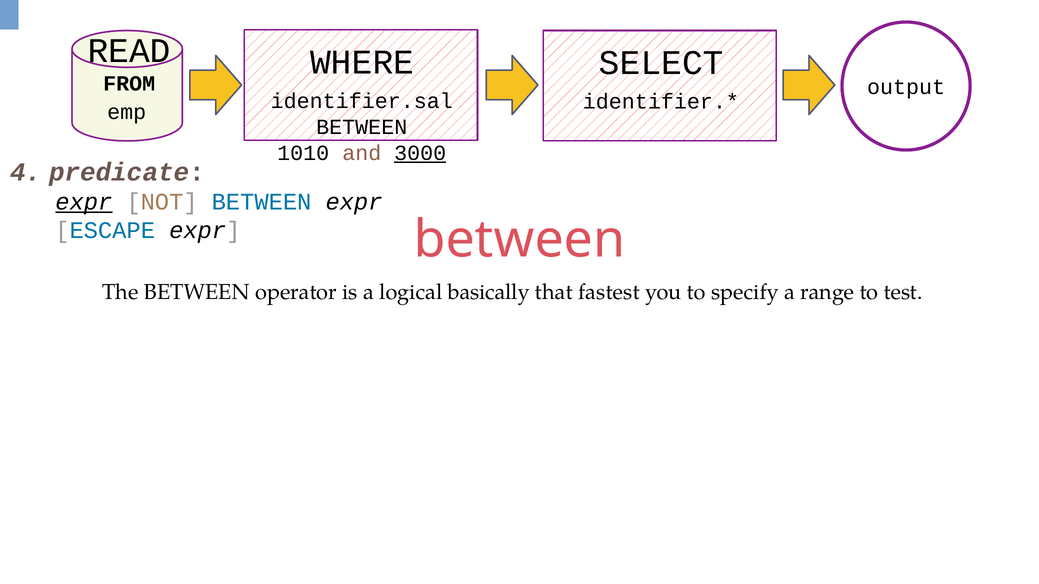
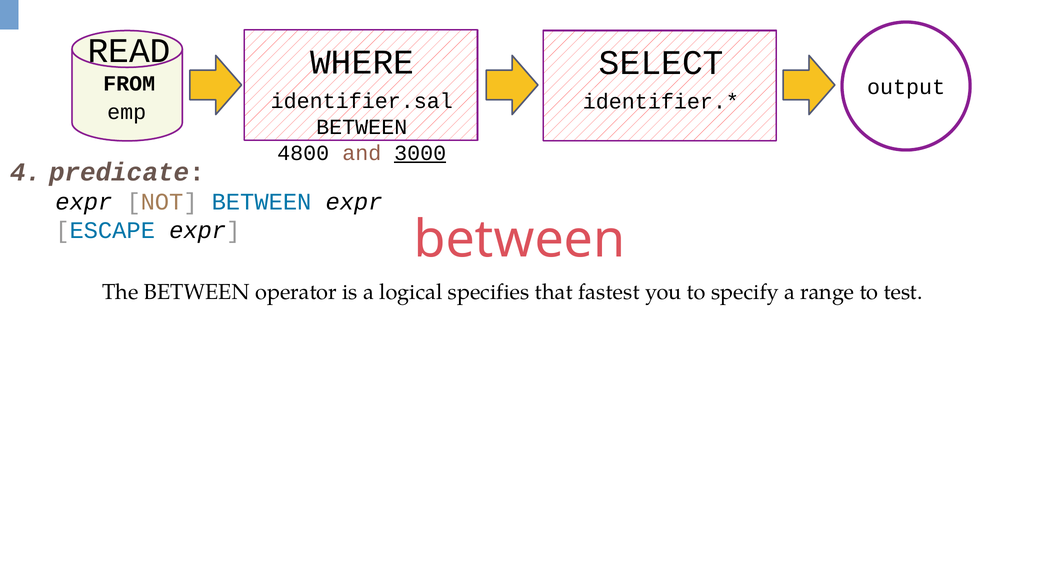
1010: 1010 -> 4800 (303, 153)
expr underline: present -> none (84, 202)
basically: basically -> specifies (489, 292)
